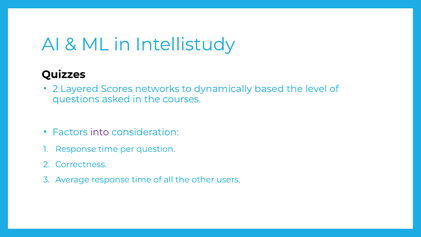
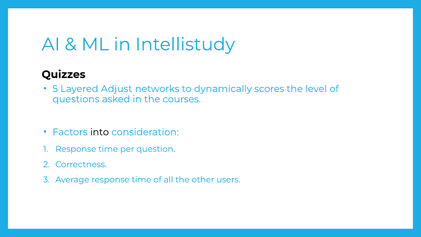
2: 2 -> 5 (55, 89)
Scores: Scores -> Adjust (117, 89)
based: based -> scores (269, 89)
into colour: purple -> black (100, 132)
